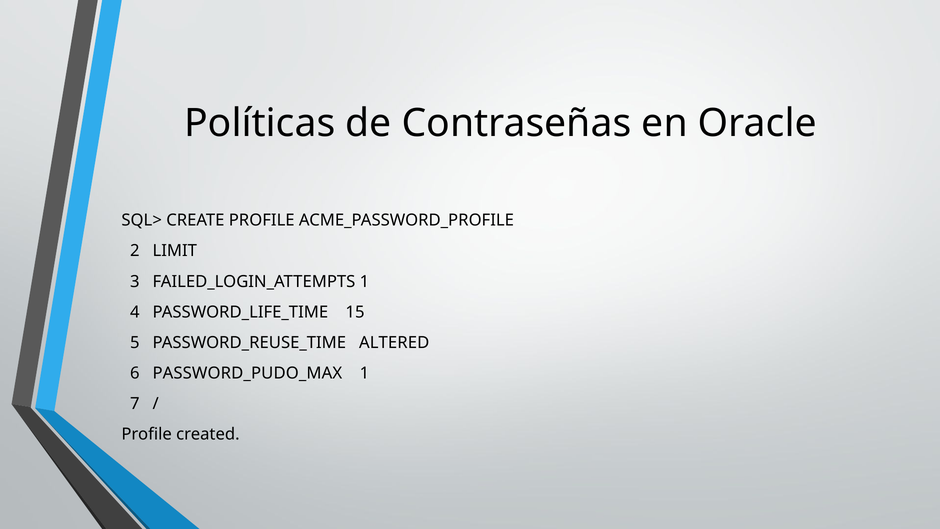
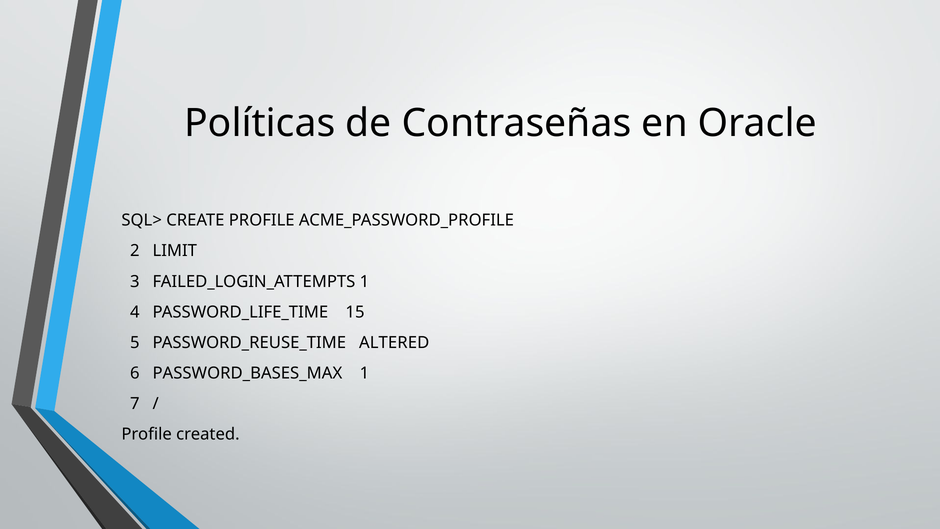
PASSWORD_PUDO_MAX: PASSWORD_PUDO_MAX -> PASSWORD_BASES_MAX (247, 373)
